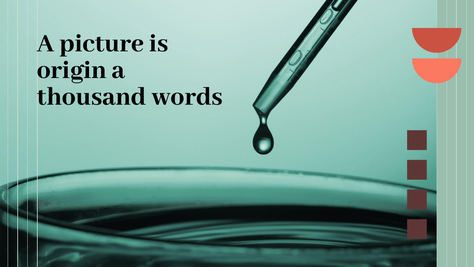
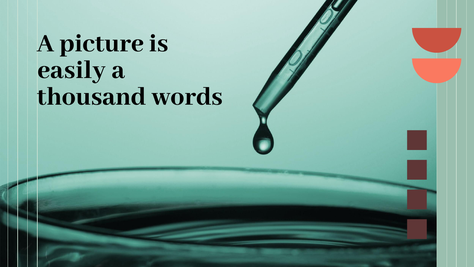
origin: origin -> easily (72, 69)
